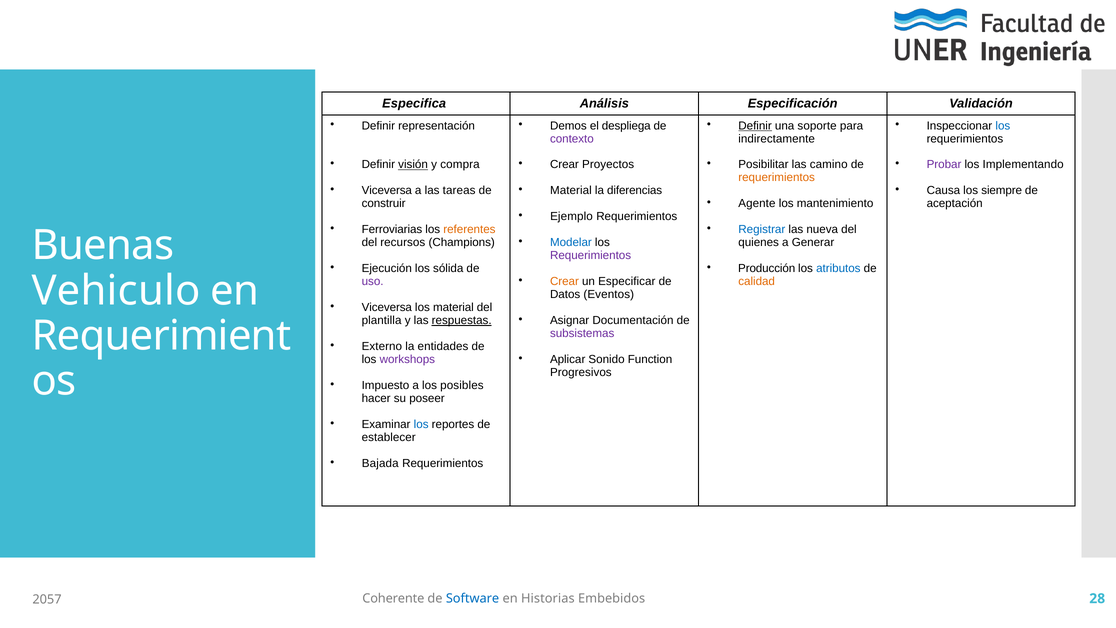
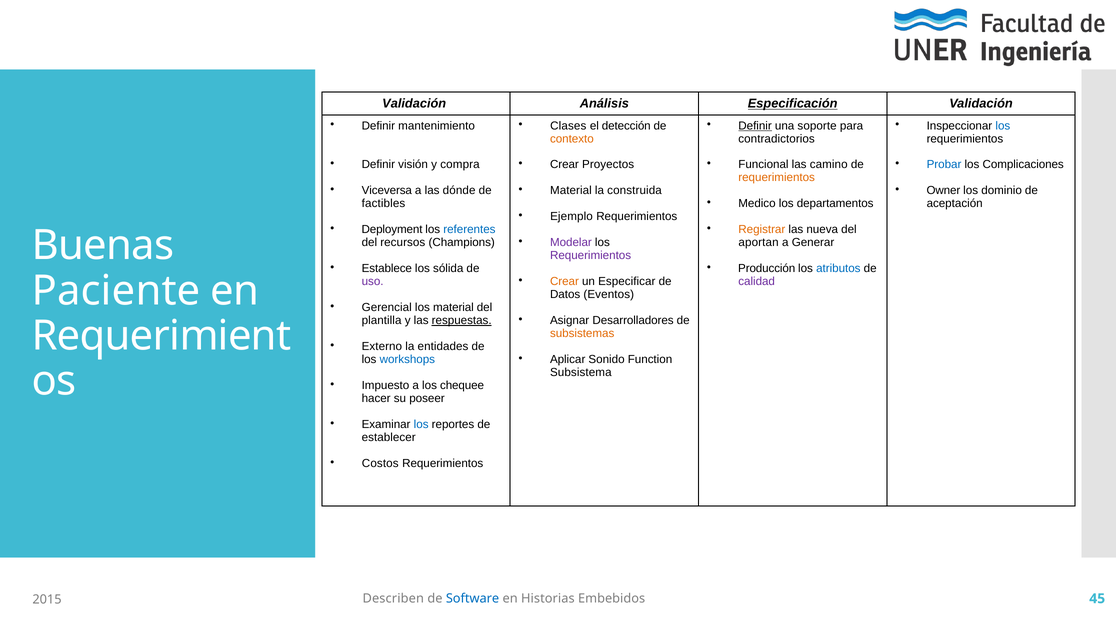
Especifica: Especifica -> Validación (414, 104)
Especificación underline: none -> present (793, 104)
representación: representación -> mantenimiento (437, 126)
Demos: Demos -> Clases (568, 126)
despliega: despliega -> detección (626, 126)
contexto colour: purple -> orange (572, 139)
indirectamente: indirectamente -> contradictorios (777, 139)
visión underline: present -> none (413, 165)
Posibilitar: Posibilitar -> Funcional (763, 165)
Probar colour: purple -> blue (944, 165)
Implementando: Implementando -> Complicaciones (1023, 165)
tareas: tareas -> dónde (459, 191)
diferencias: diferencias -> construida (635, 191)
Causa: Causa -> Owner (943, 191)
siempre: siempre -> dominio (1002, 191)
construir: construir -> factibles (384, 204)
Agente: Agente -> Medico (757, 204)
mantenimiento: mantenimiento -> departamentos (835, 204)
Ferroviarias: Ferroviarias -> Deployment (392, 229)
referentes colour: orange -> blue (469, 229)
Registrar colour: blue -> orange (762, 229)
Modelar colour: blue -> purple (571, 242)
quienes: quienes -> aportan (759, 242)
Ejecución: Ejecución -> Establece (387, 268)
calidad colour: orange -> purple (757, 281)
Vehiculo: Vehiculo -> Paciente (116, 291)
Viceversa: Viceversa -> Gerencial (387, 307)
Documentación: Documentación -> Desarrolladores (633, 320)
subsistemas colour: purple -> orange (582, 333)
workshops colour: purple -> blue (407, 359)
Progresivos: Progresivos -> Subsistema (581, 372)
posibles: posibles -> chequee (462, 385)
Bajada: Bajada -> Costos (380, 463)
Coherente: Coherente -> Describen (393, 598)
28: 28 -> 45 (1097, 598)
2057: 2057 -> 2015 (47, 599)
